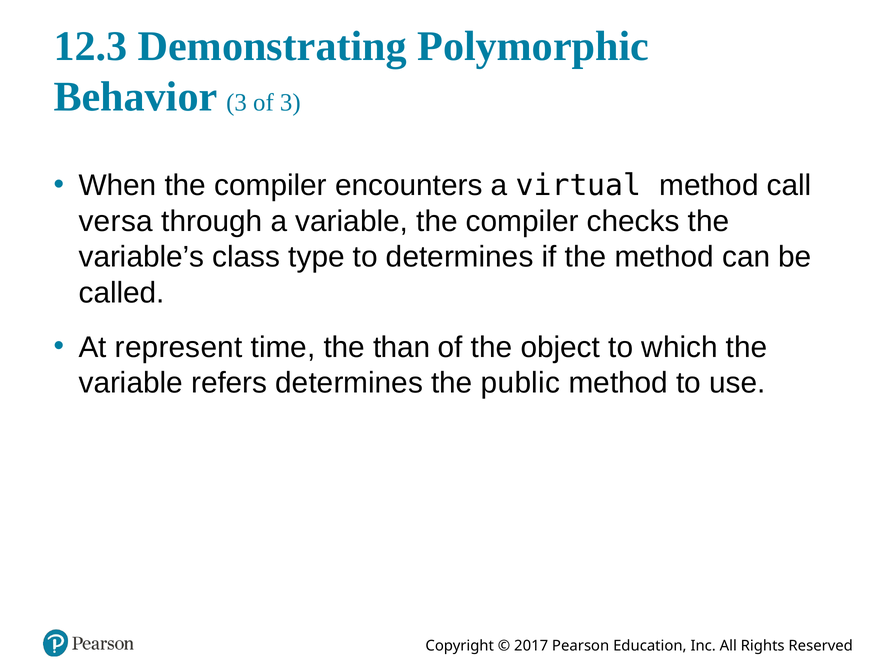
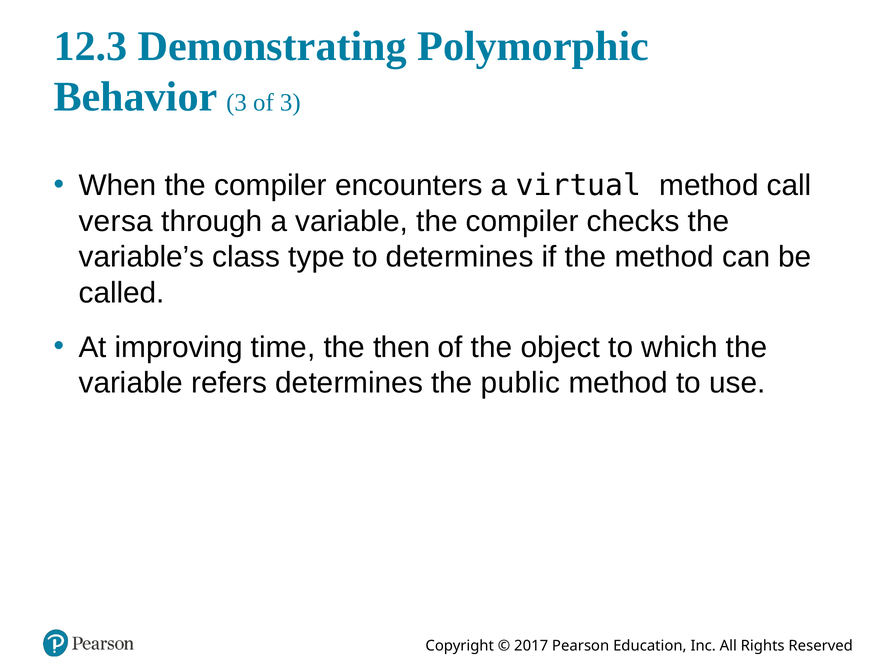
represent: represent -> improving (179, 347)
than: than -> then (402, 347)
